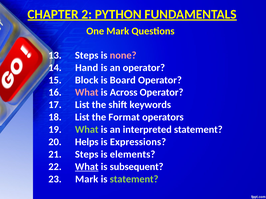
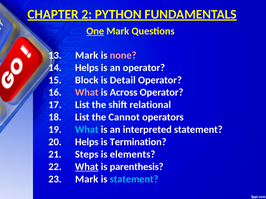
One underline: none -> present (95, 31)
13 Steps: Steps -> Mark (87, 55)
14 Hand: Hand -> Helps (87, 68)
Board: Board -> Detail (123, 80)
keywords: keywords -> relational (150, 105)
Format: Format -> Cannot (124, 117)
What colour: light green -> light blue (87, 130)
Expressions: Expressions -> Termination (138, 142)
subsequent: subsequent -> parenthesis (137, 167)
statement colour: light green -> light blue (134, 180)
